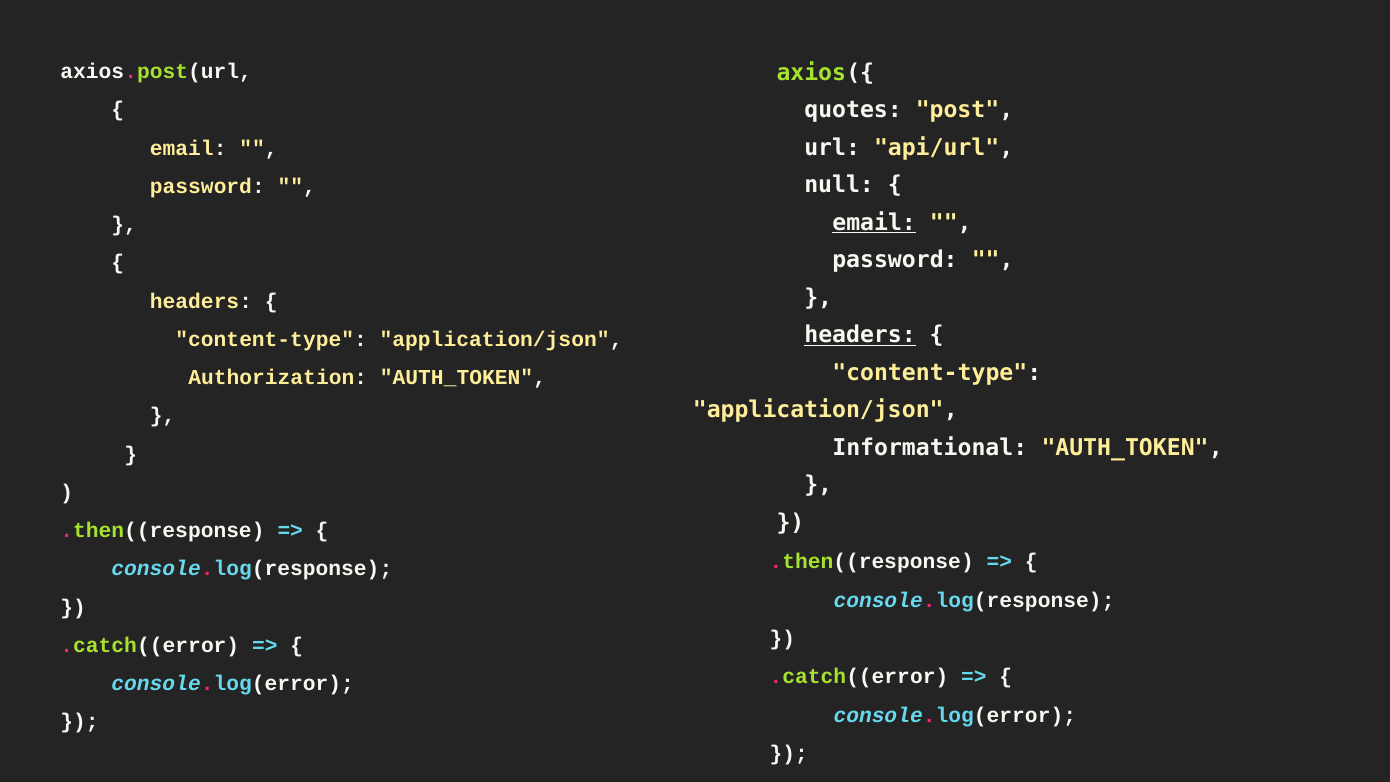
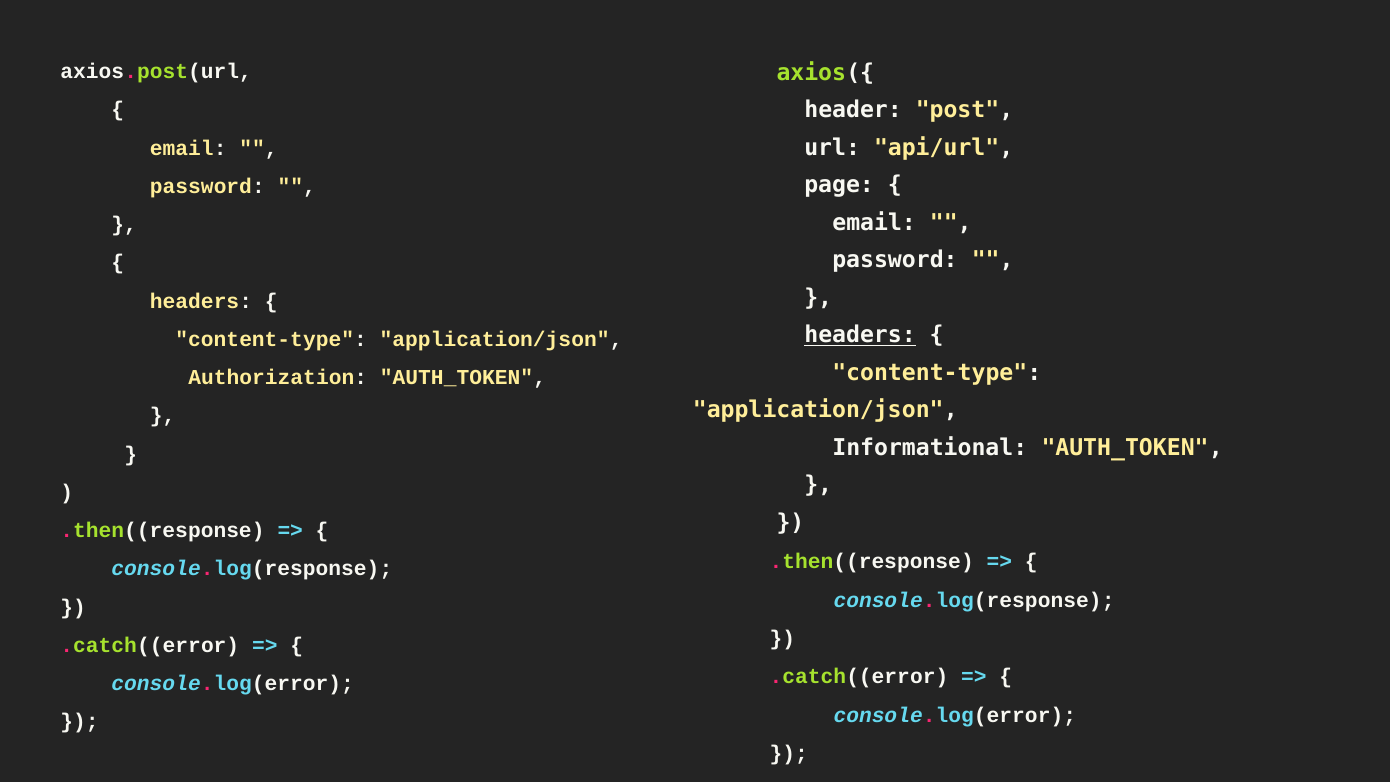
quotes: quotes -> header (853, 110)
null: null -> page (839, 185)
email underline: present -> none (874, 223)
